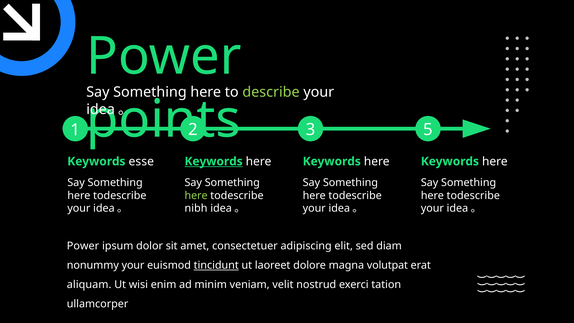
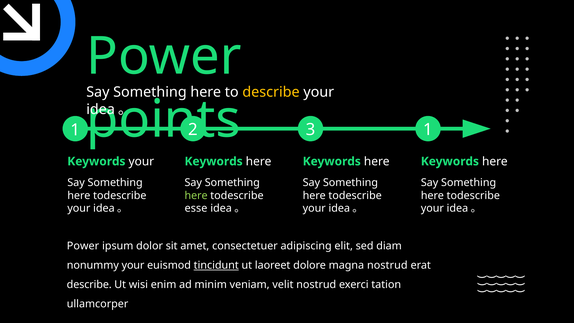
describe colour: light green -> yellow (271, 92)
3 5: 5 -> 1 (428, 130)
Keywords esse: esse -> your (141, 161)
Keywords underline: present -> none (214, 161)
nibh: nibh -> esse (196, 208)
magna volutpat: volutpat -> nostrud (387, 265)
aliquam: aliquam -> describe (89, 285)
